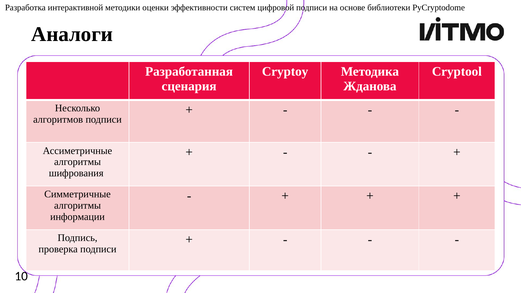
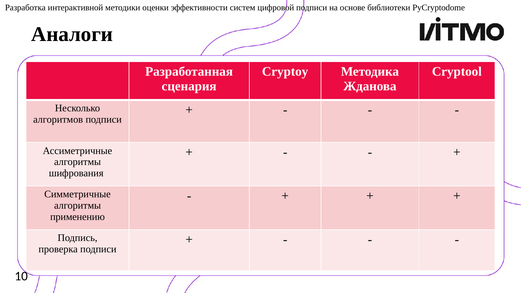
информации: информации -> применению (78, 217)
